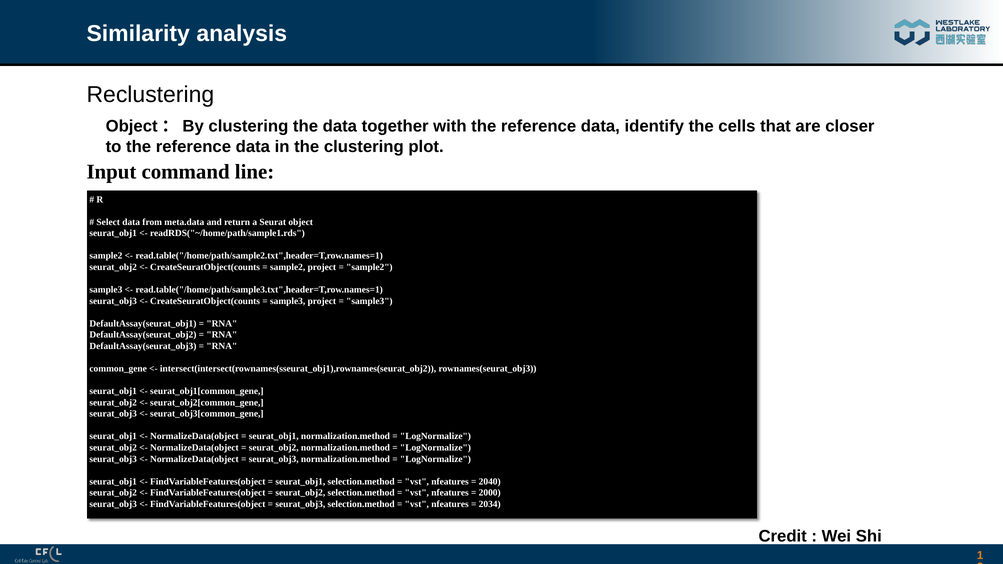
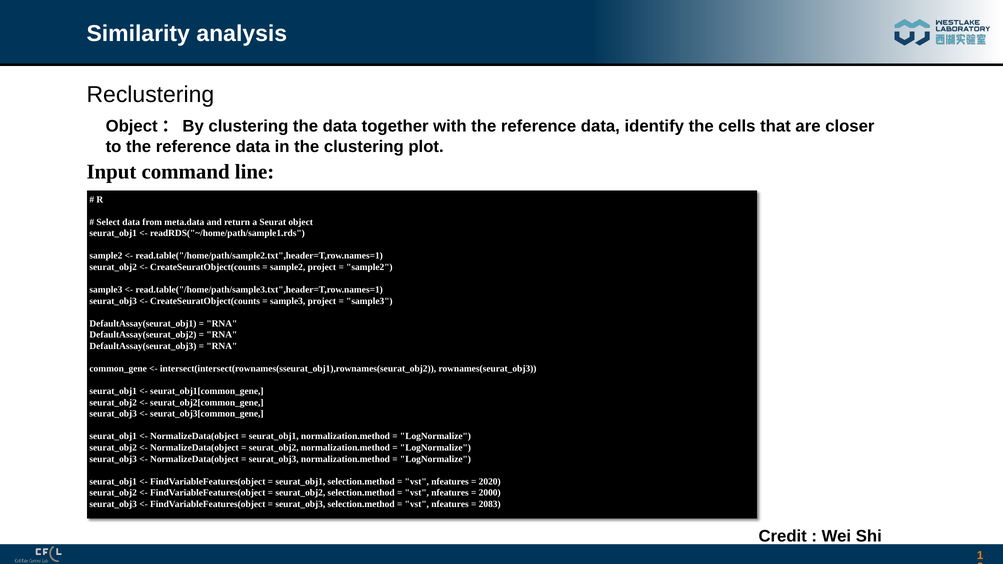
2040: 2040 -> 2020 (490, 482)
2034: 2034 -> 2083 (490, 504)
